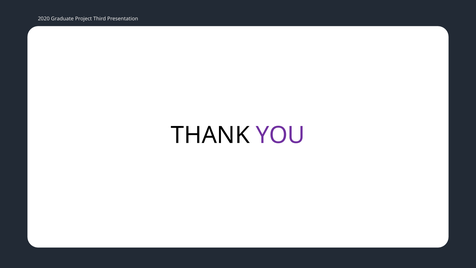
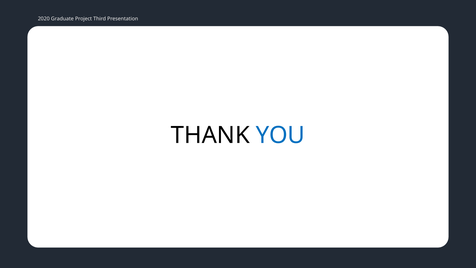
YOU colour: purple -> blue (280, 135)
